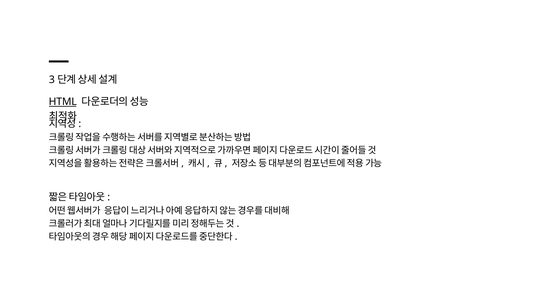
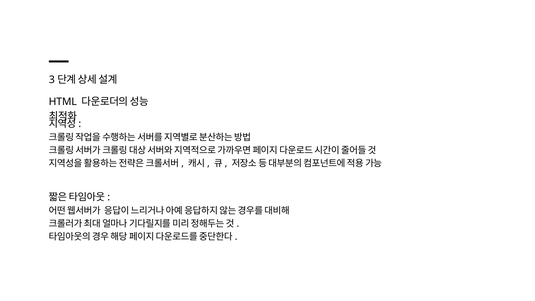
HTML underline: present -> none (63, 102)
